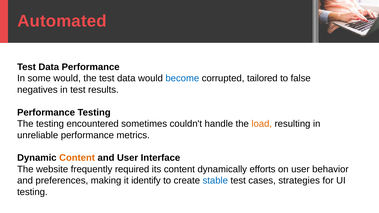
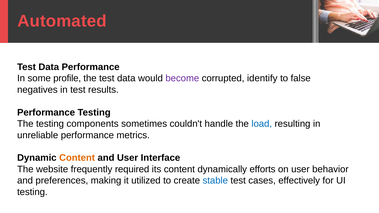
some would: would -> profile (67, 78)
become colour: blue -> purple (182, 78)
tailored: tailored -> identify (262, 78)
encountered: encountered -> components (93, 124)
load colour: orange -> blue (262, 124)
identify: identify -> utilized (146, 181)
strategies: strategies -> effectively (299, 181)
